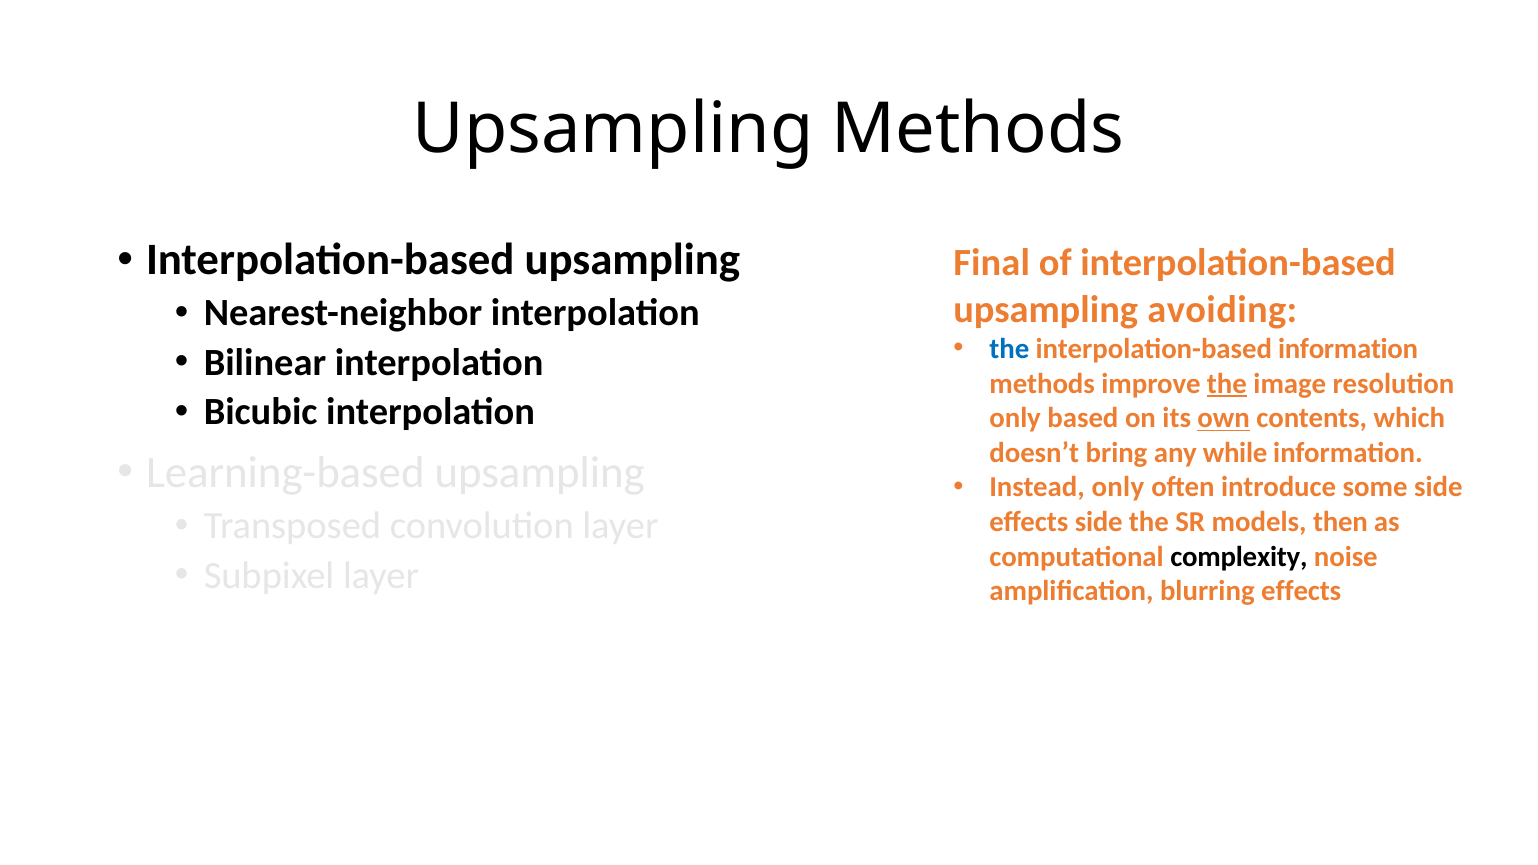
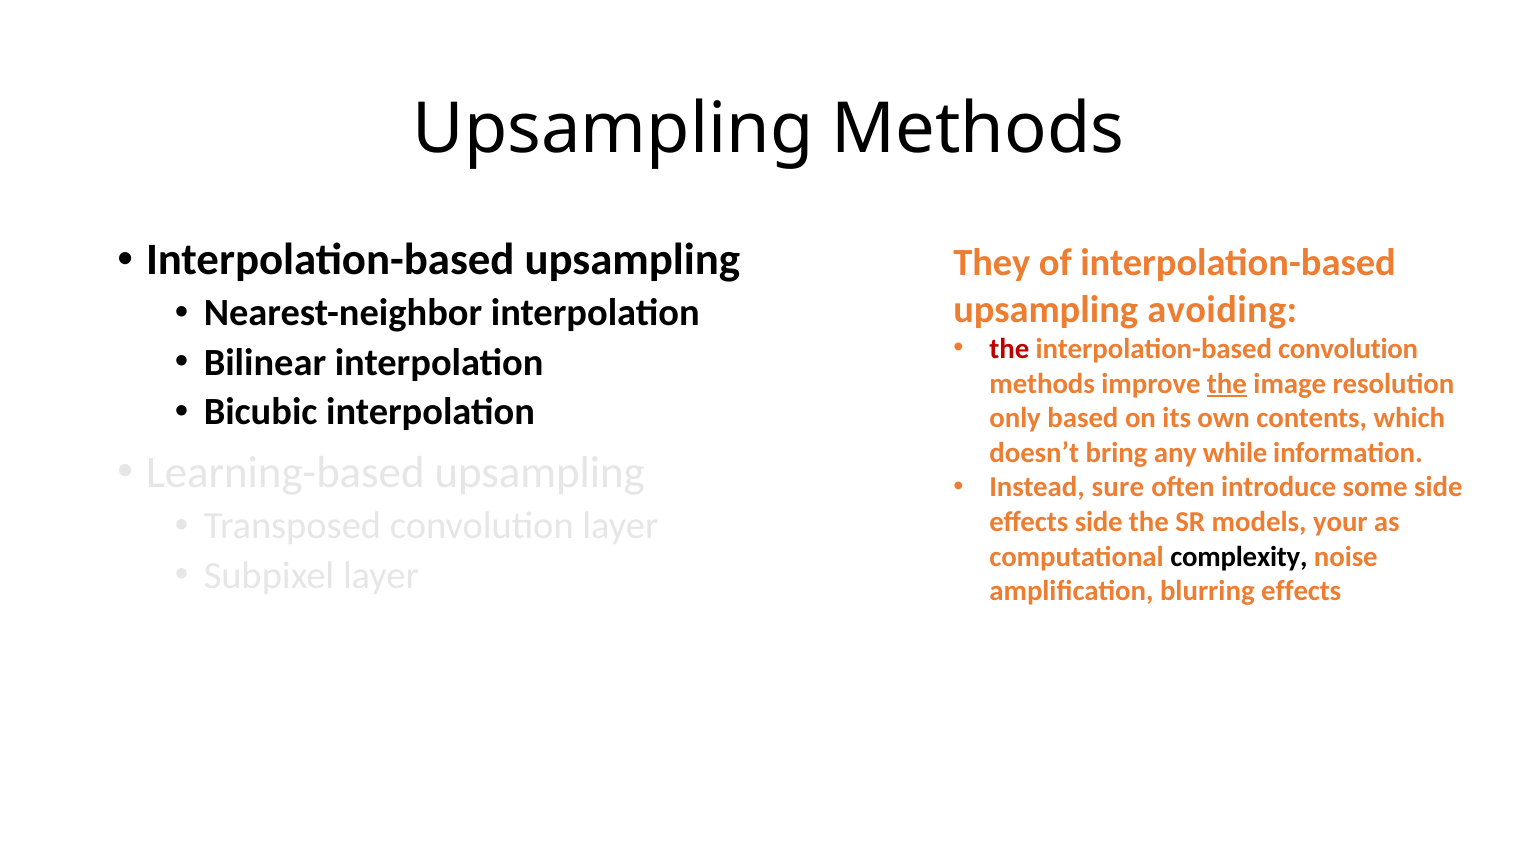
Final: Final -> They (992, 263)
the colour: blue -> red (1009, 349)
interpolation-based information: information -> convolution (1348, 349)
own underline: present -> none (1224, 418)
Instead only: only -> sure (1118, 487)
then: then -> your (1340, 522)
